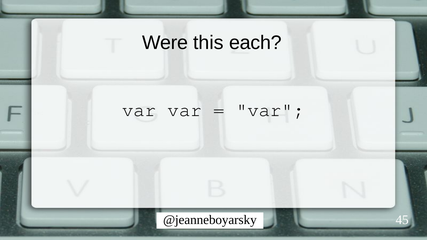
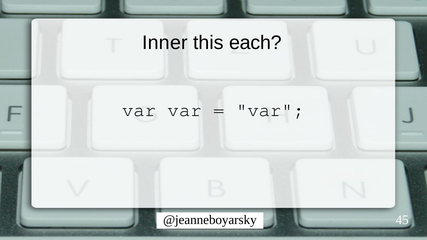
Were: Were -> Inner (165, 43)
